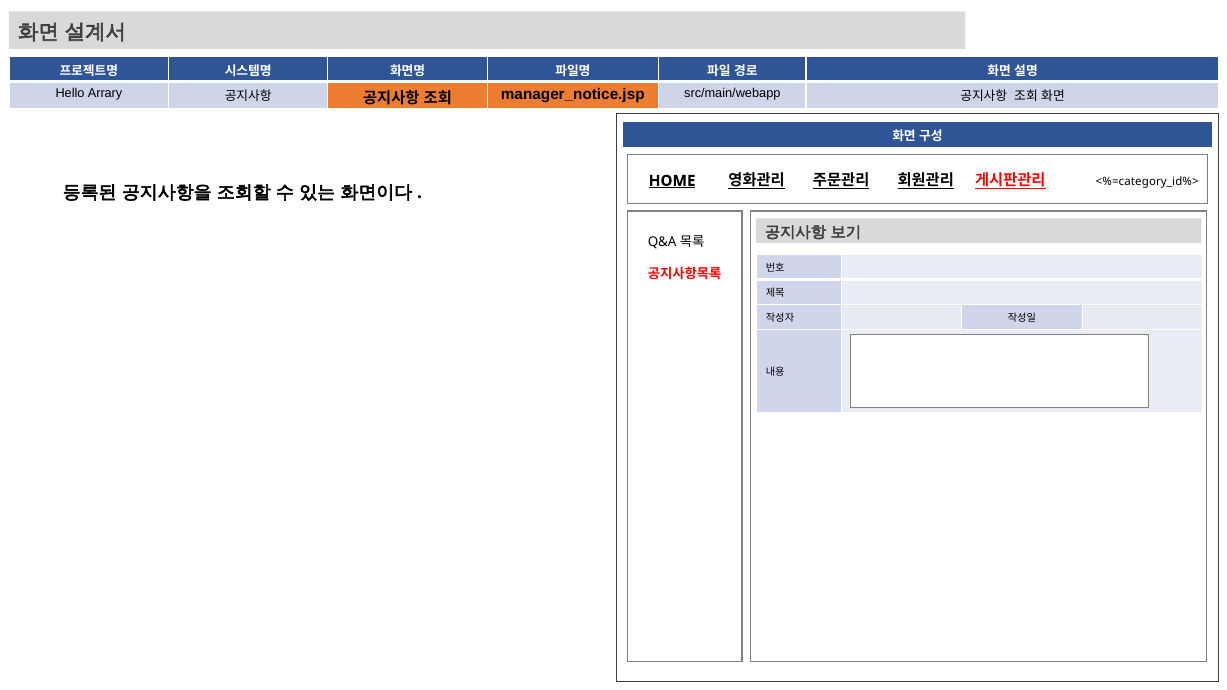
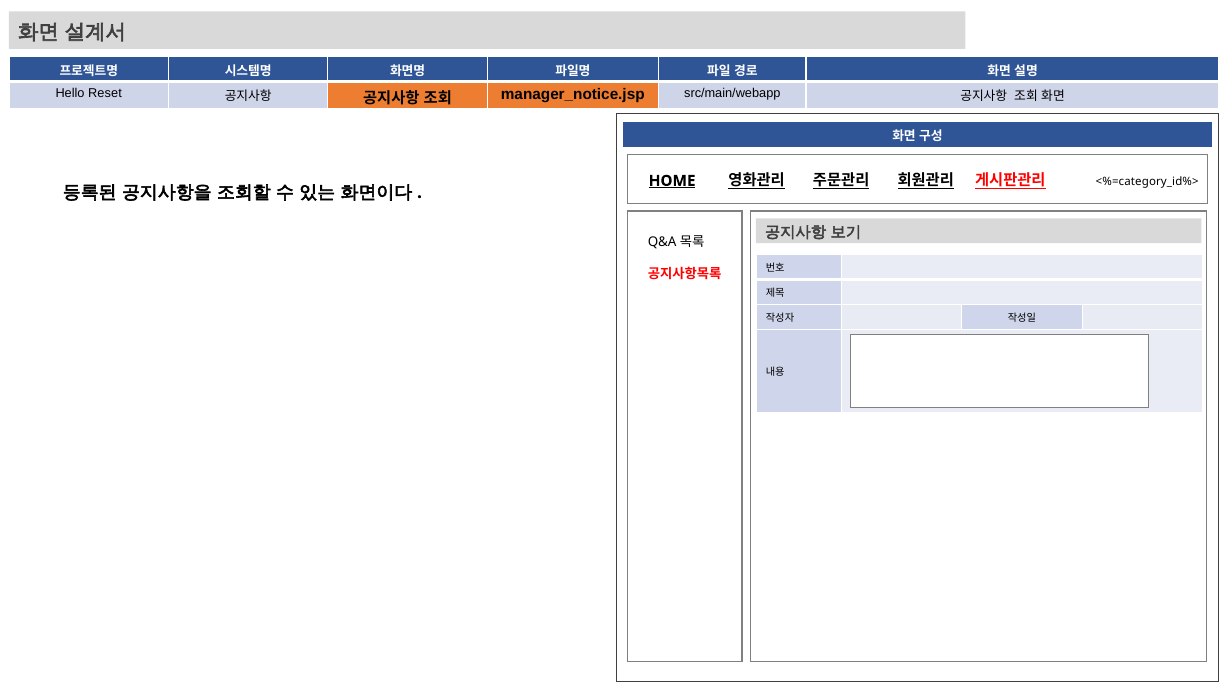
Arrary: Arrary -> Reset (105, 93)
